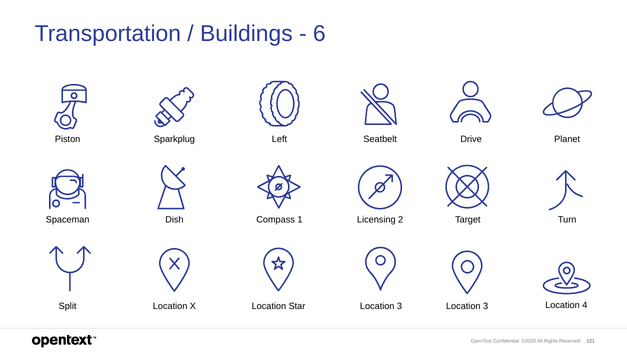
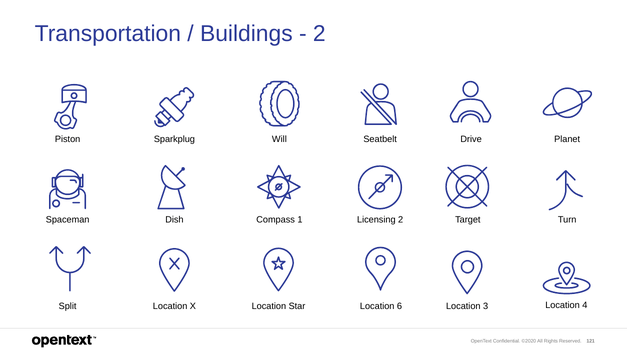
6: 6 -> 2 (319, 34)
Left: Left -> Will (279, 139)
3: 3 -> 6 (400, 306)
